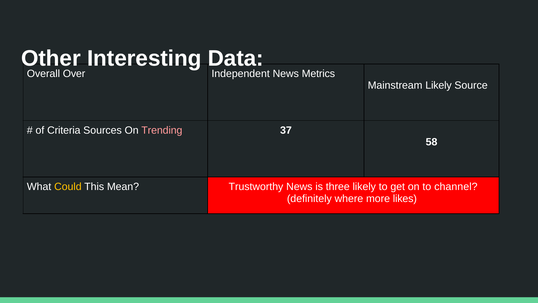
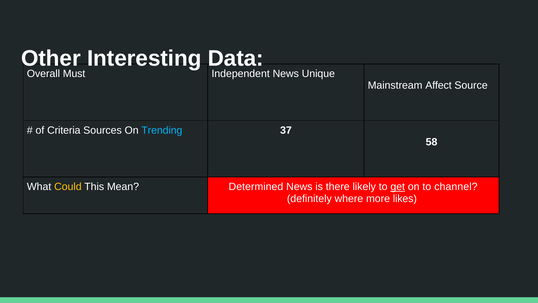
Over: Over -> Must (74, 74)
Metrics: Metrics -> Unique (318, 74)
Mainstream Likely: Likely -> Affect (439, 85)
Trending colour: pink -> light blue (162, 130)
Trustworthy: Trustworthy -> Determined (256, 187)
three: three -> there (338, 187)
get underline: none -> present (398, 187)
